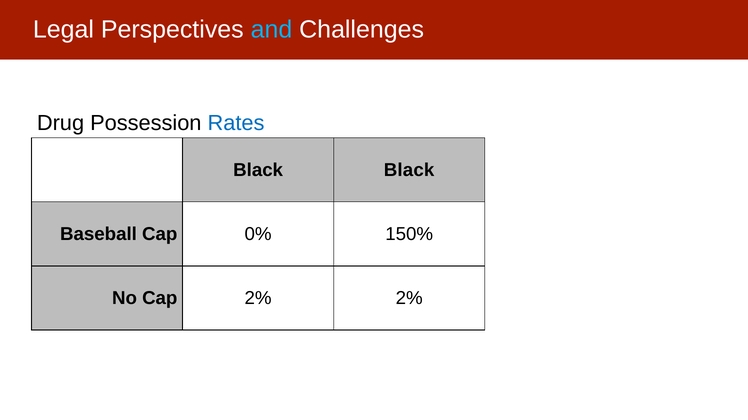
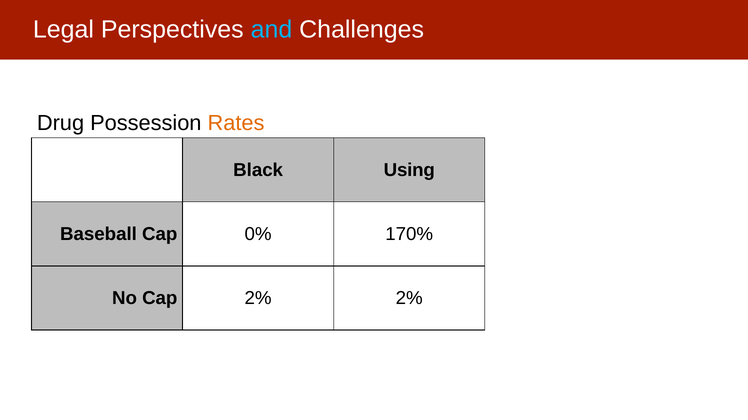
Rates colour: blue -> orange (236, 123)
Black Black: Black -> Using (409, 170)
150%: 150% -> 170% (409, 235)
